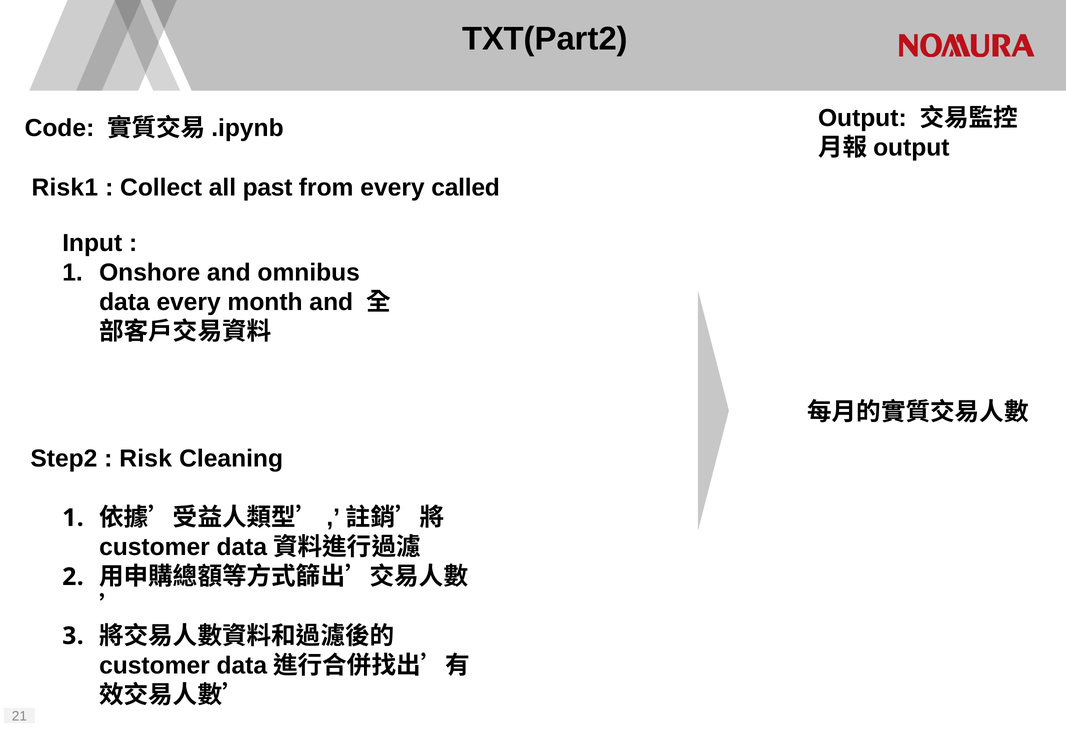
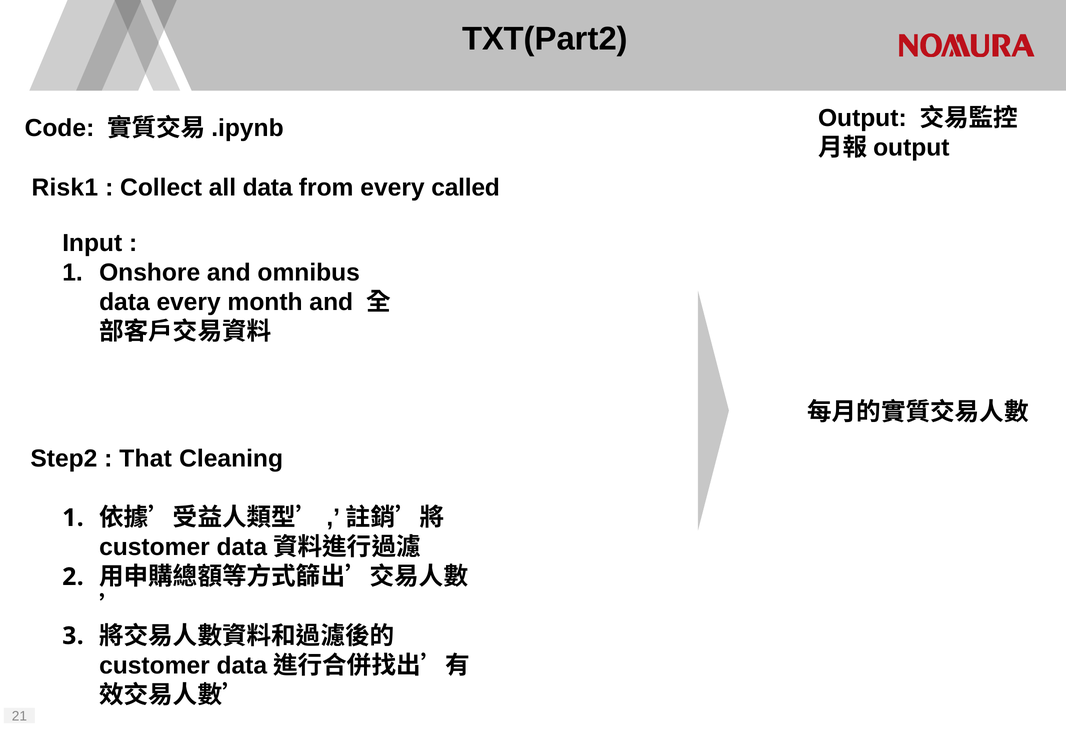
all past: past -> data (268, 188)
Risk: Risk -> That (146, 458)
